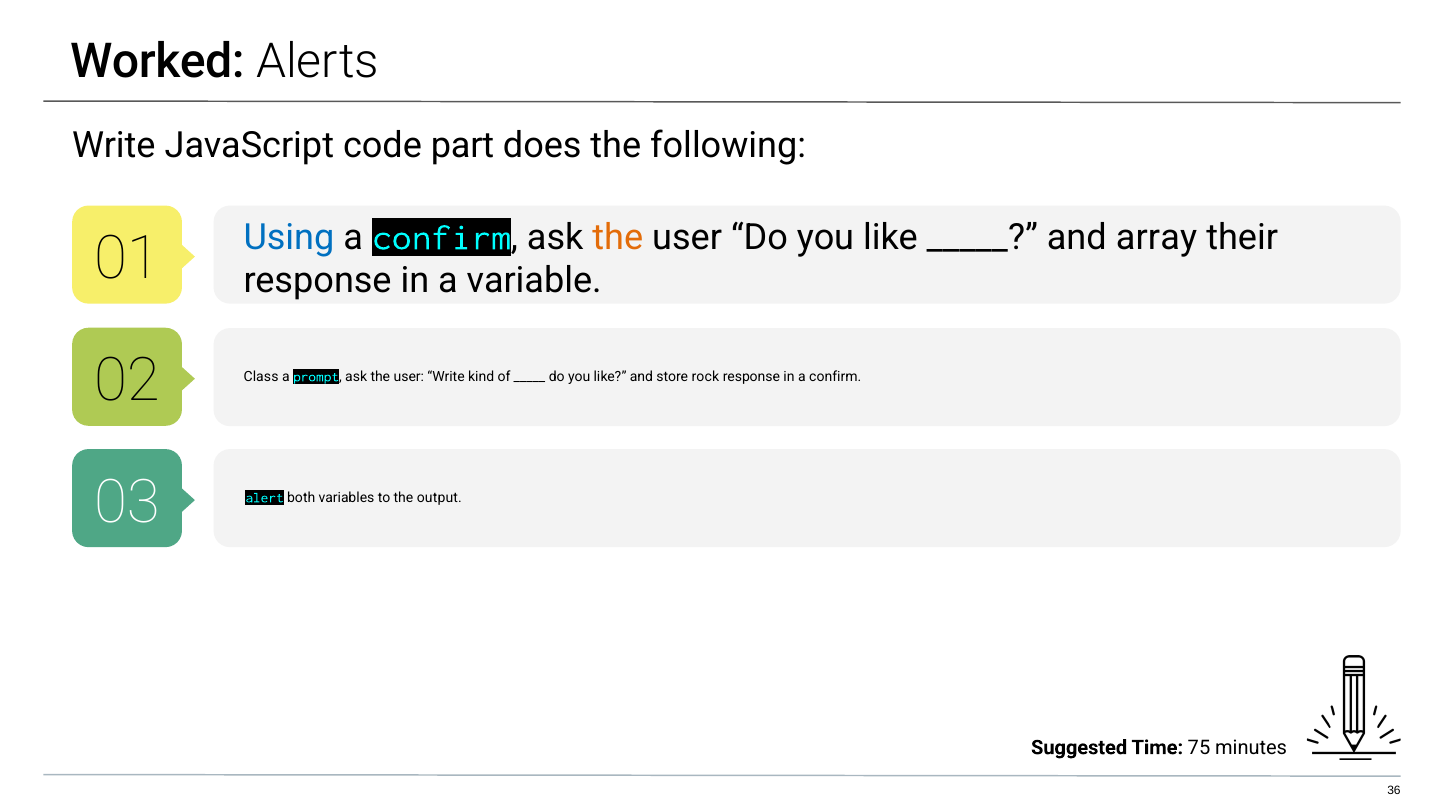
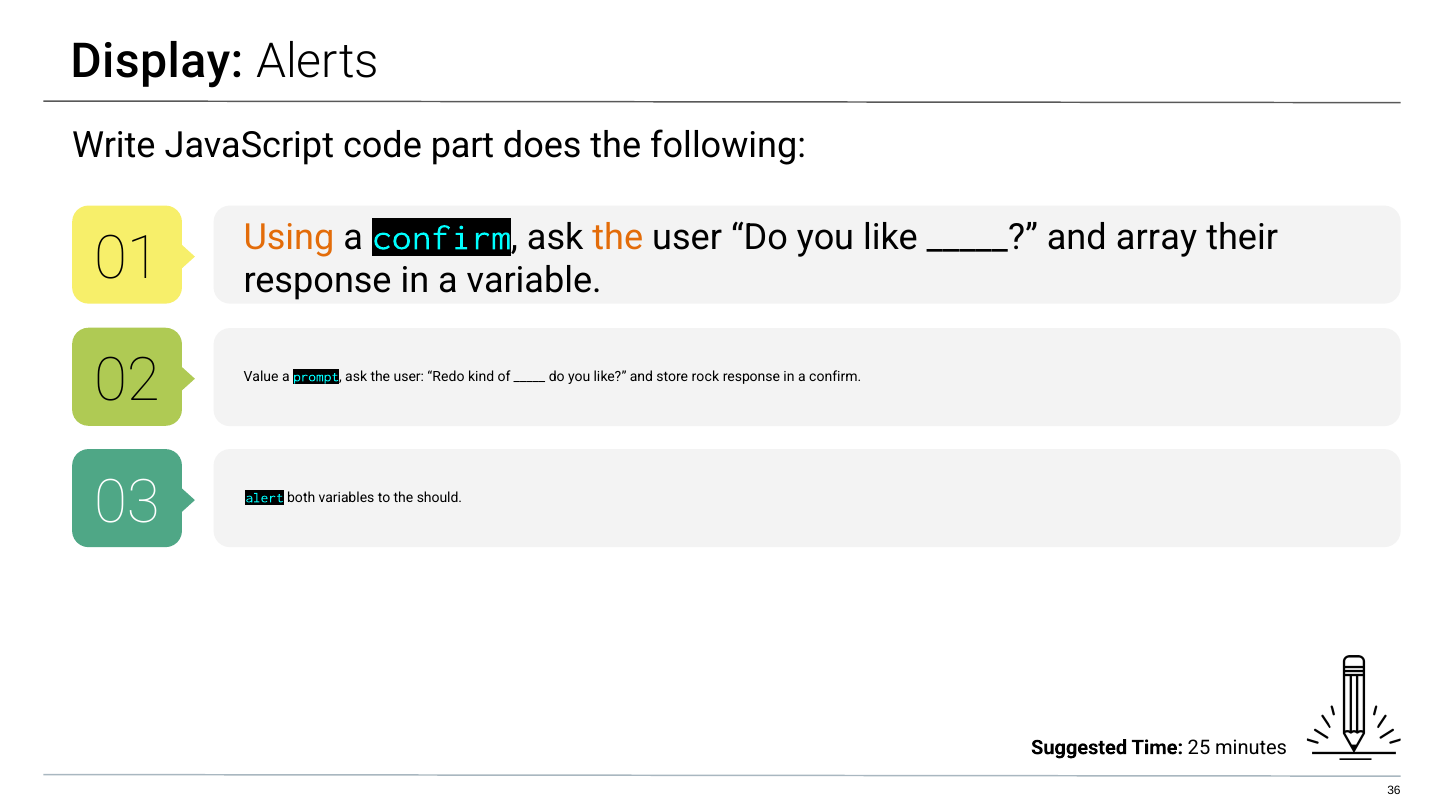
Worked: Worked -> Display (157, 61)
Using colour: blue -> orange (289, 237)
Class: Class -> Value (261, 377)
user Write: Write -> Redo (446, 377)
output: output -> should (439, 498)
75: 75 -> 25 (1199, 748)
